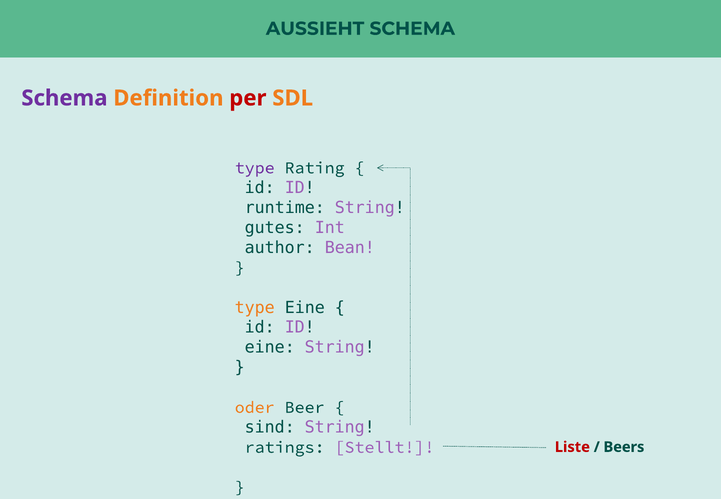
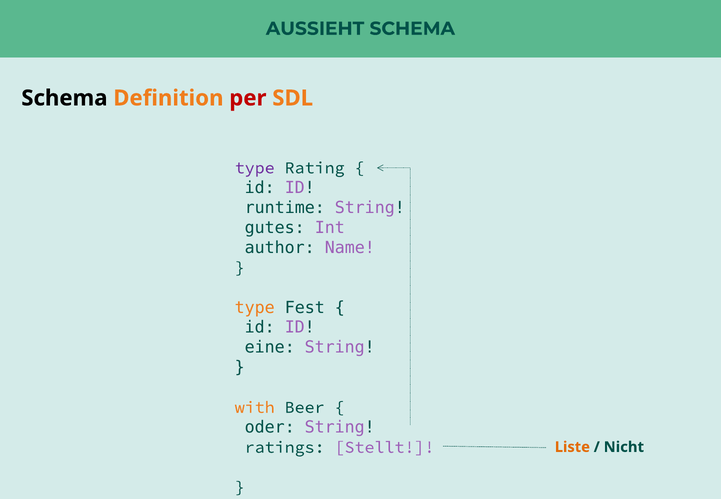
Schema colour: purple -> black (64, 98)
Bean: Bean -> Name (350, 248)
type Eine: Eine -> Fest (305, 308)
oder: oder -> with (255, 407)
sind: sind -> oder (270, 427)
Liste colour: red -> orange (572, 447)
Beers: Beers -> Nicht (624, 447)
